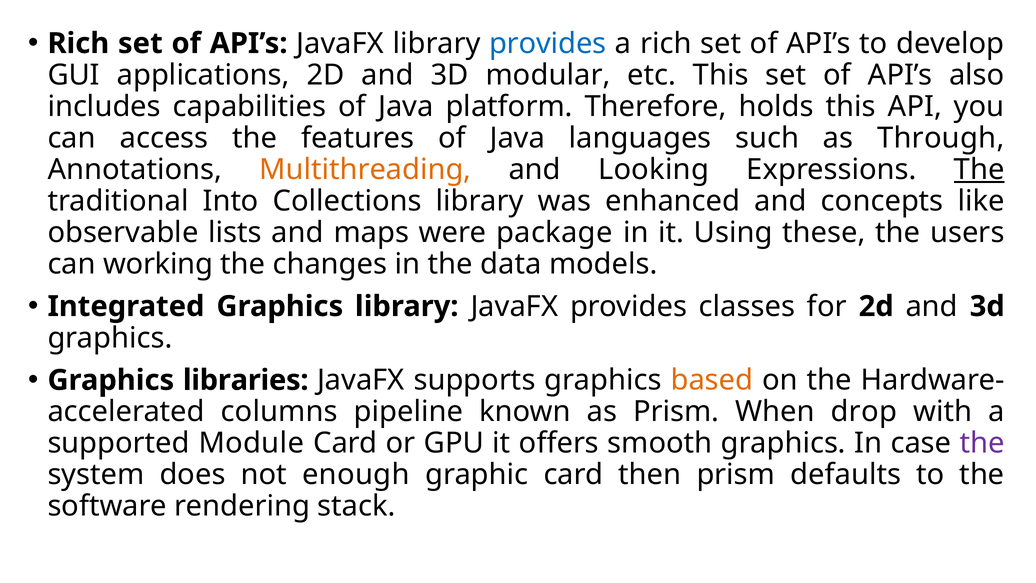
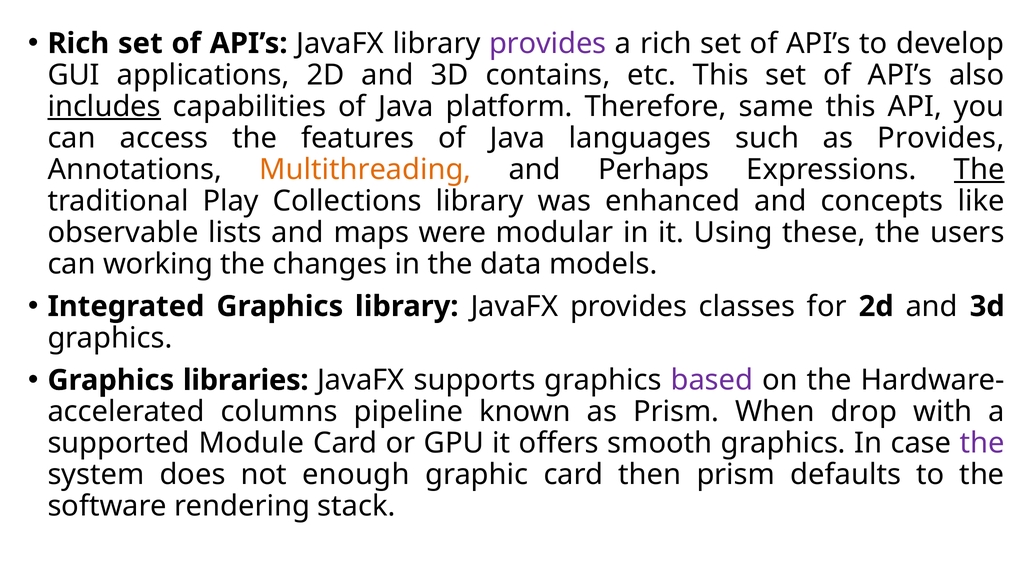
provides colour: blue -> purple (548, 43)
modular: modular -> contains (548, 75)
includes underline: none -> present (104, 106)
holds: holds -> same (776, 106)
as Through: Through -> Provides (941, 138)
Looking: Looking -> Perhaps (654, 169)
Into: Into -> Play (231, 201)
package: package -> modular (555, 232)
based colour: orange -> purple (712, 380)
